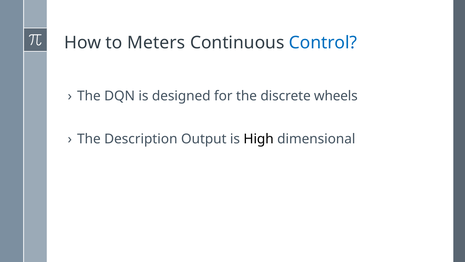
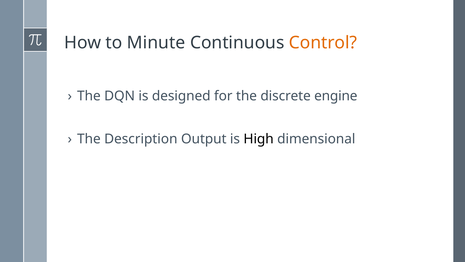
Meters: Meters -> Minute (156, 43)
Control colour: blue -> orange (323, 43)
wheels: wheels -> engine (336, 96)
